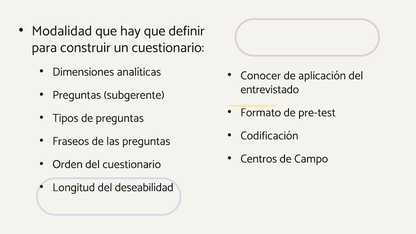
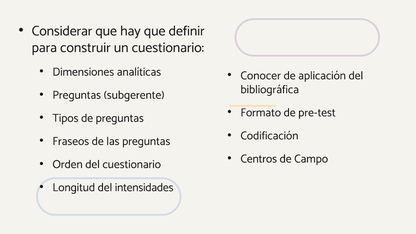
Modalidad: Modalidad -> Considerar (62, 31)
entrevistado: entrevistado -> bibliográfica (270, 89)
deseabilidad: deseabilidad -> intensidades (144, 187)
